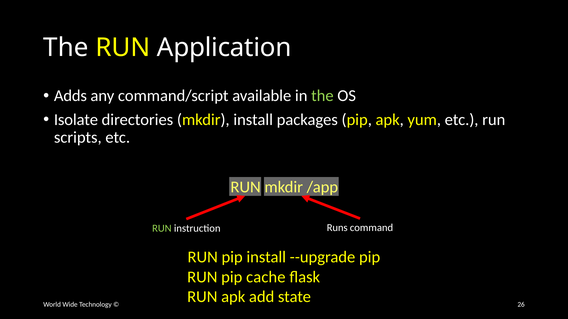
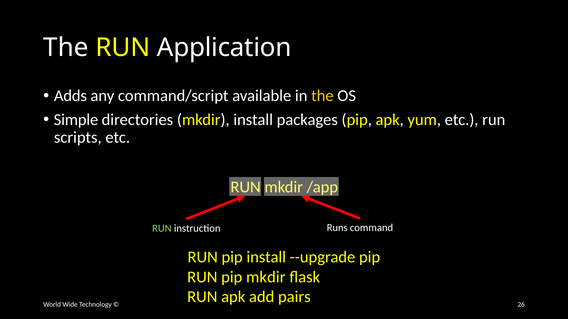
the colour: light green -> yellow (322, 96)
Isolate: Isolate -> Simple (76, 120)
pip cache: cache -> mkdir (266, 278)
state: state -> pairs (294, 297)
